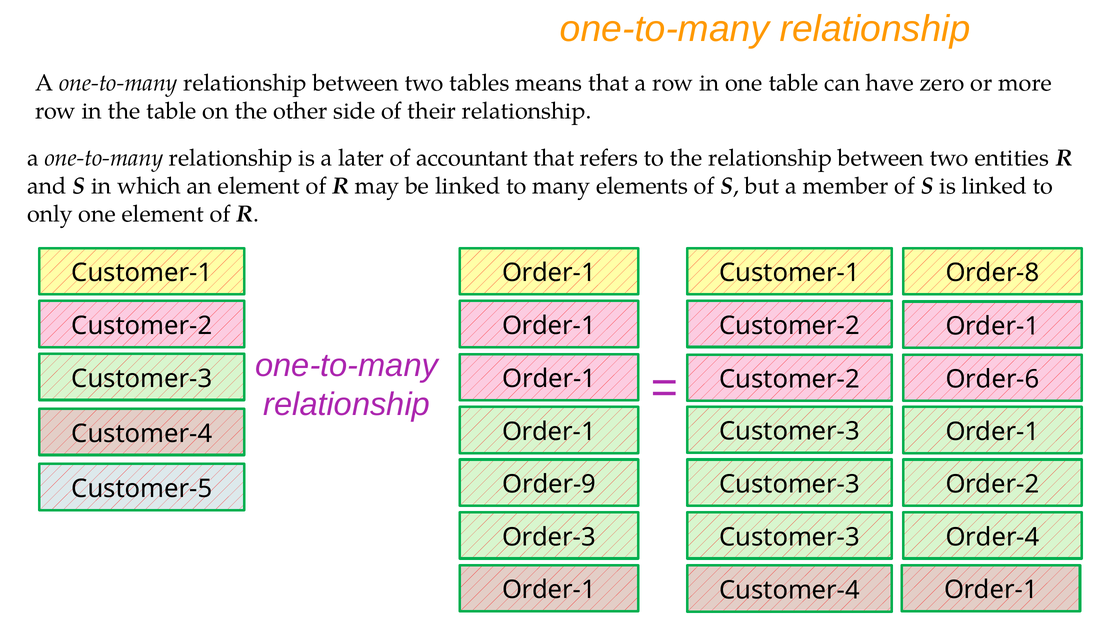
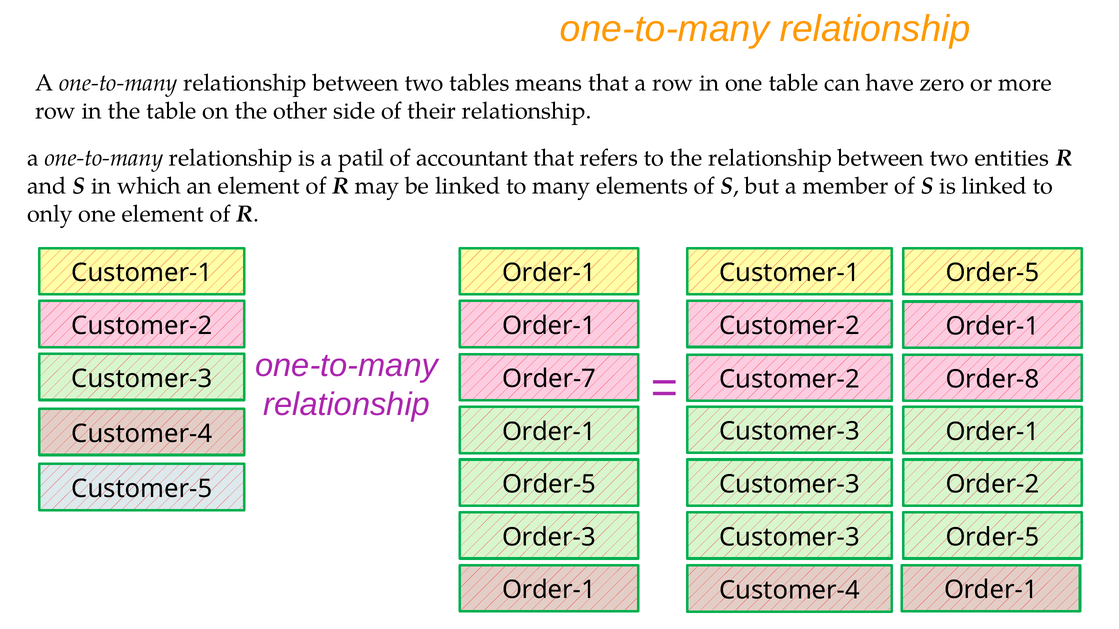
later: later -> patil (361, 158)
Customer-1 Order-8: Order-8 -> Order-5 (992, 273)
Order-1: Order-1 -> Order-7 (549, 379)
Order-6: Order-6 -> Order-8 (992, 380)
Order-9: Order-9 -> Order-5 (549, 485)
Order-4: Order-4 -> Order-5 (992, 538)
